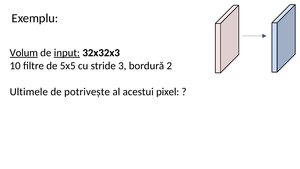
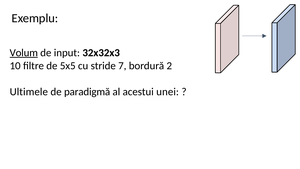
input underline: present -> none (67, 53)
3: 3 -> 7 (122, 66)
potrivește: potrivește -> paradigmă (87, 92)
pixel: pixel -> unei (168, 92)
